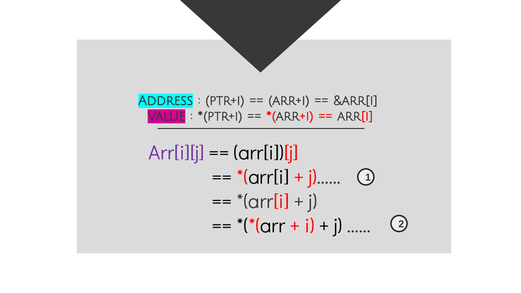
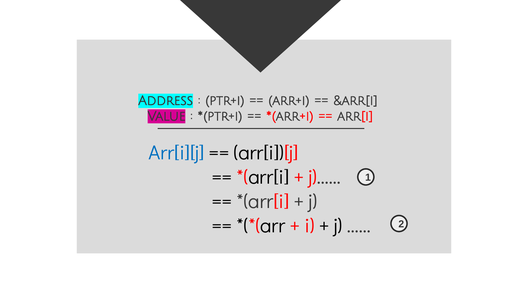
Arr[i][j colour: purple -> blue (177, 153)
